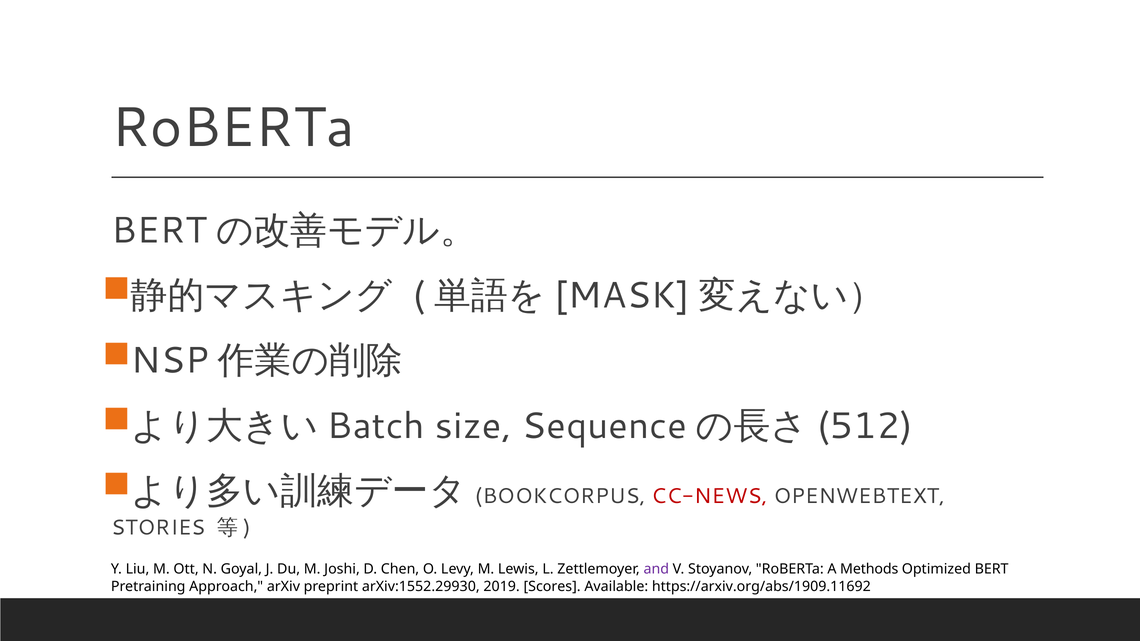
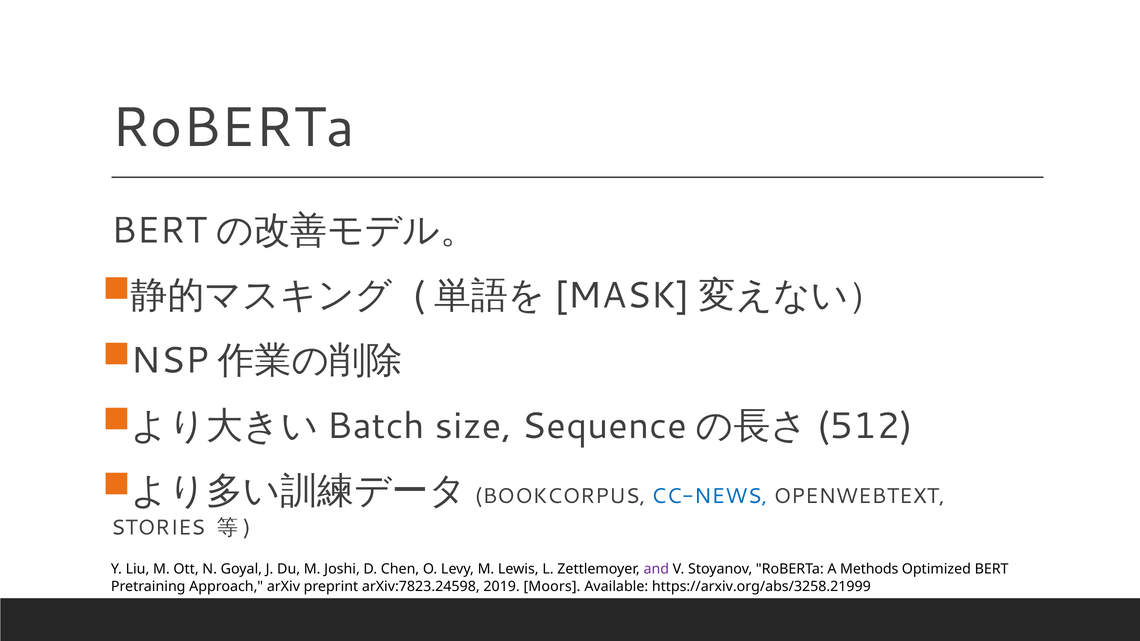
CC-NEWS colour: red -> blue (710, 497)
arXiv:1552.29930: arXiv:1552.29930 -> arXiv:7823.24598 (421, 587)
Scores: Scores -> Moors (552, 587)
https://arxiv.org/abs/1909.11692: https://arxiv.org/abs/1909.11692 -> https://arxiv.org/abs/3258.21999 (761, 587)
